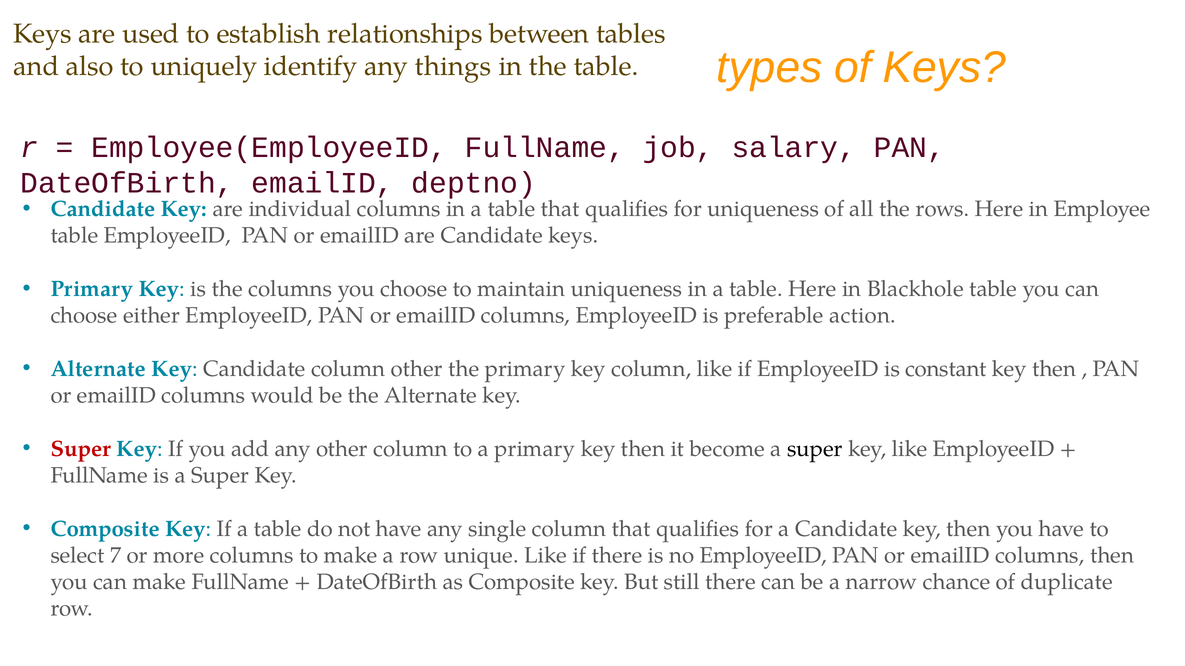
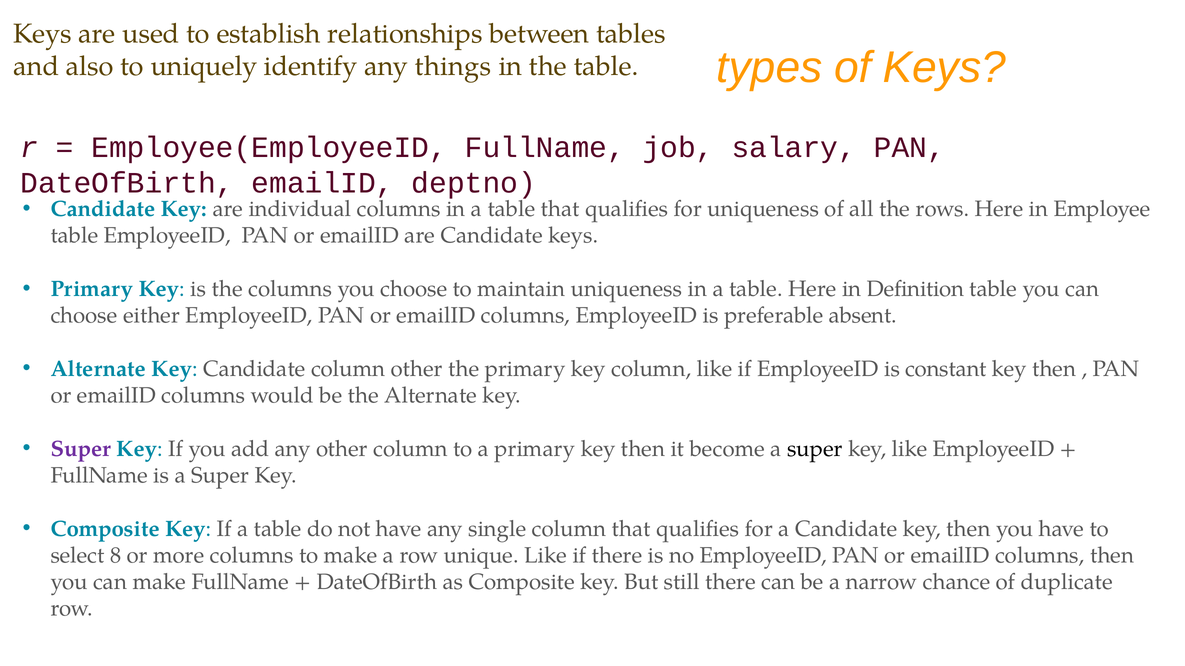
Blackhole: Blackhole -> Definition (916, 289)
action: action -> absent (863, 316)
Super colour: red -> purple (81, 449)
7: 7 -> 8 (116, 556)
